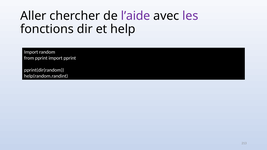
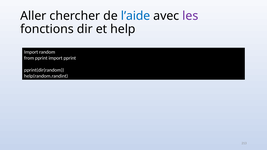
l’aide colour: purple -> blue (136, 16)
